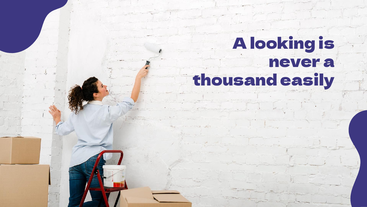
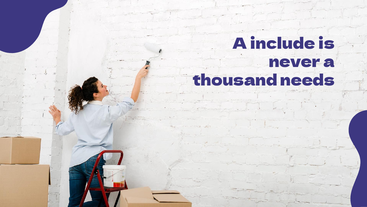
looking: looking -> include (283, 44)
easily: easily -> needs (307, 80)
